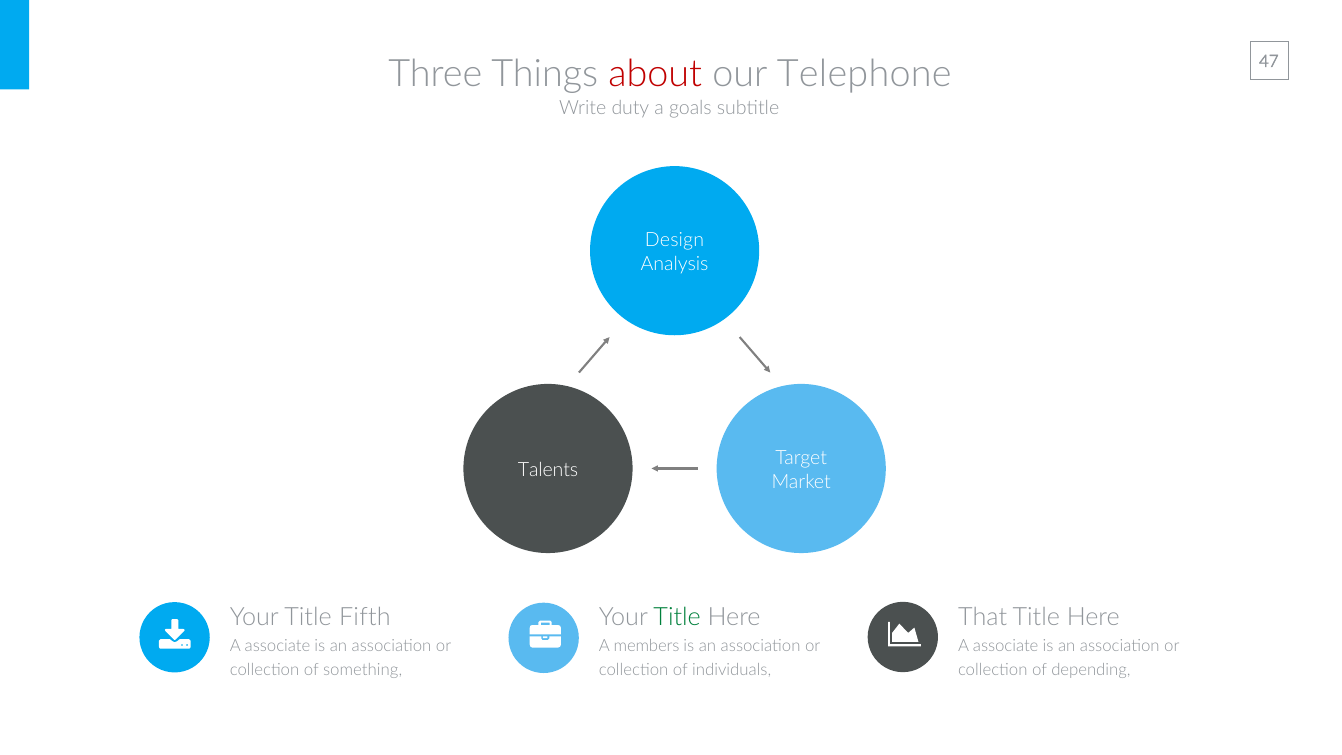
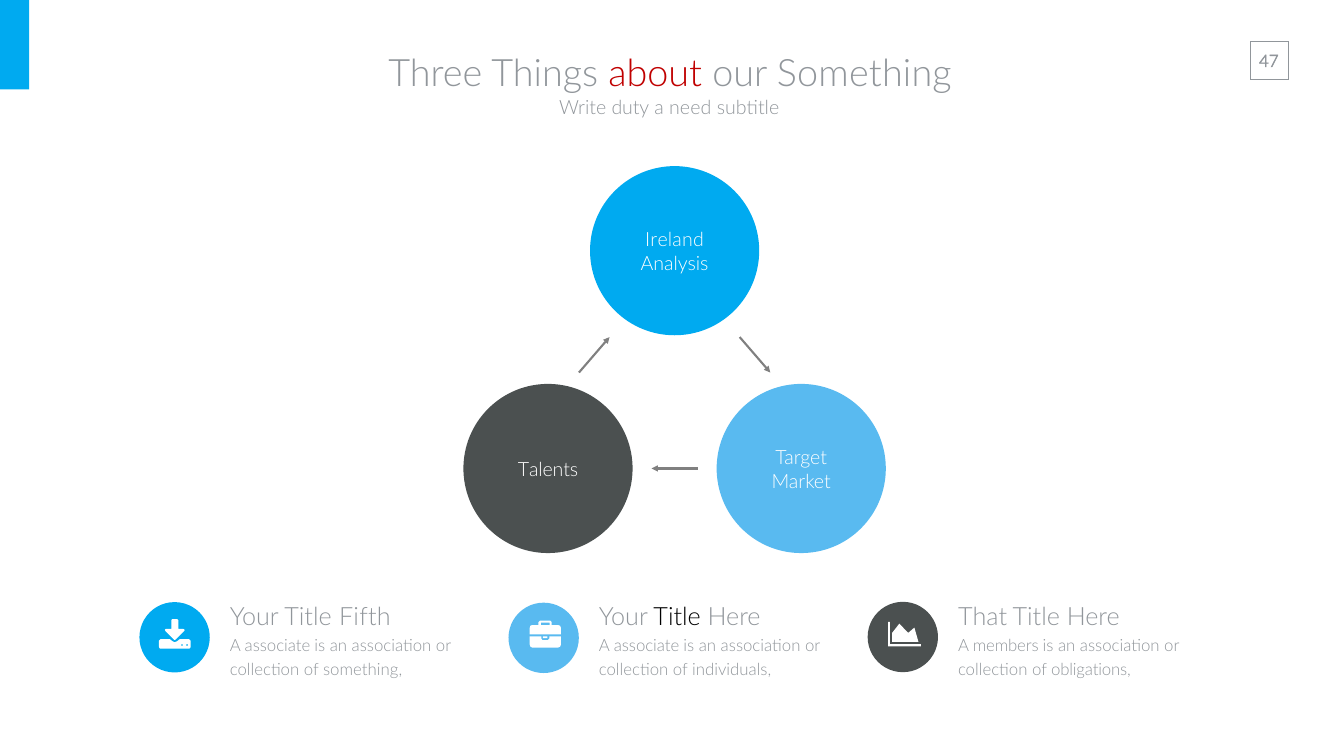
our Telephone: Telephone -> Something (864, 74)
goals: goals -> need (690, 108)
Design: Design -> Ireland (674, 240)
Title colour: green -> black (677, 617)
members: members -> associate (647, 646)
associate: associate -> members (1006, 646)
depending: depending -> obligations (1091, 670)
